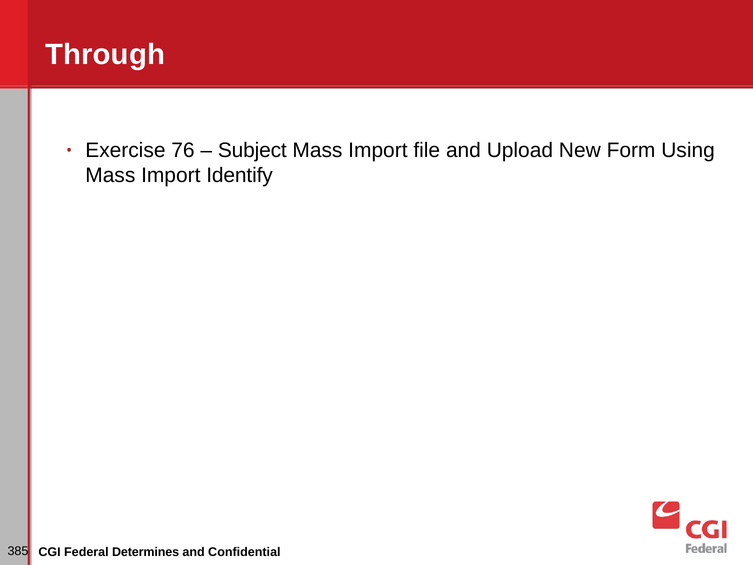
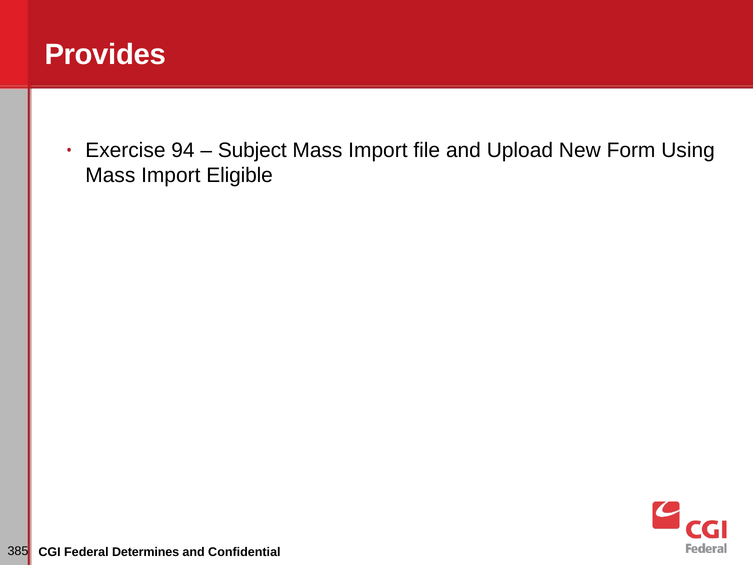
Through: Through -> Provides (105, 54)
76: 76 -> 94 (183, 150)
Identify: Identify -> Eligible (240, 175)
